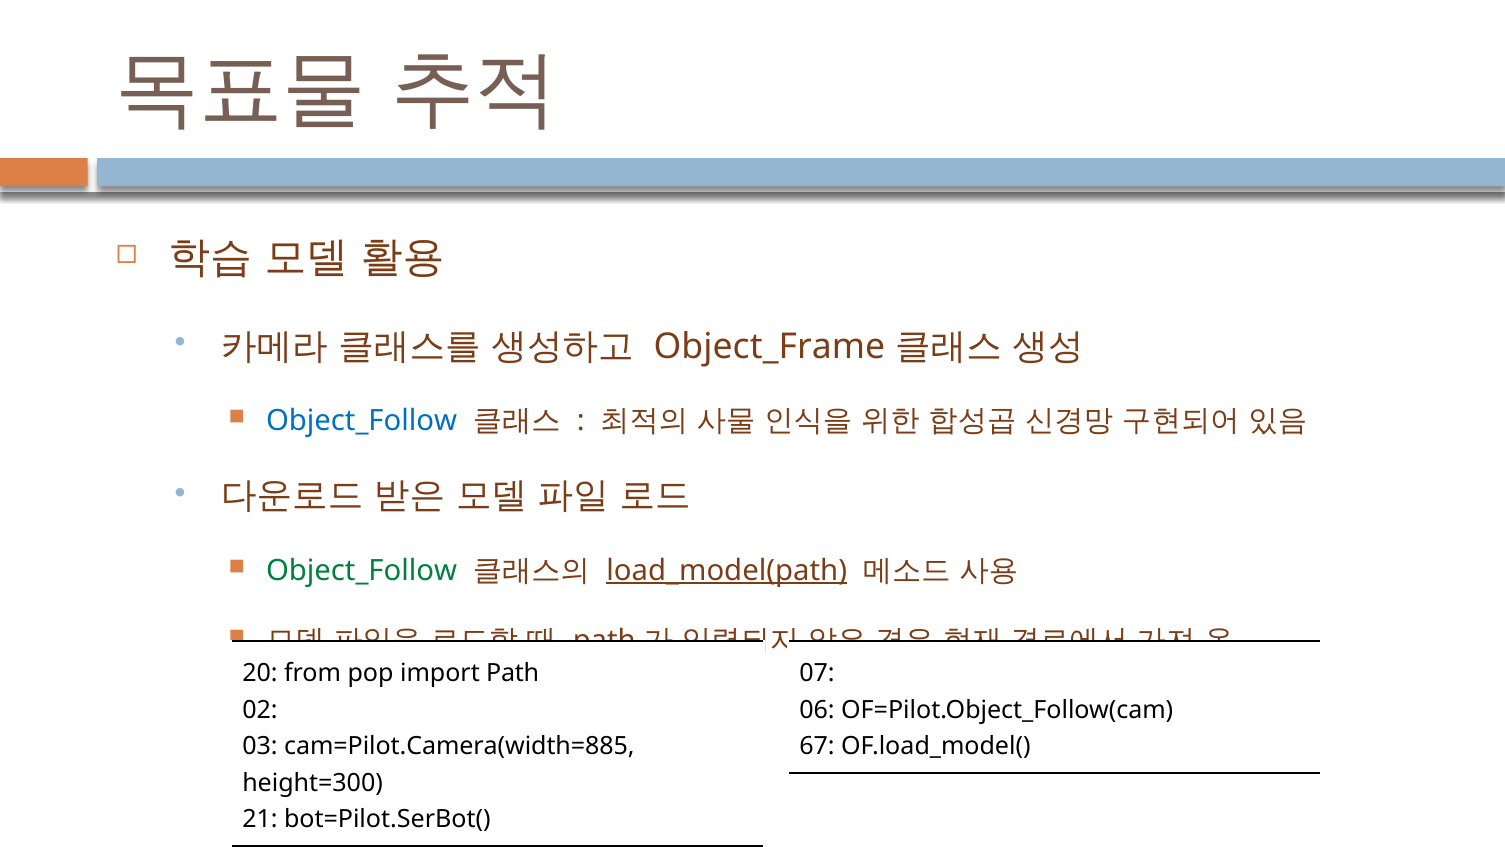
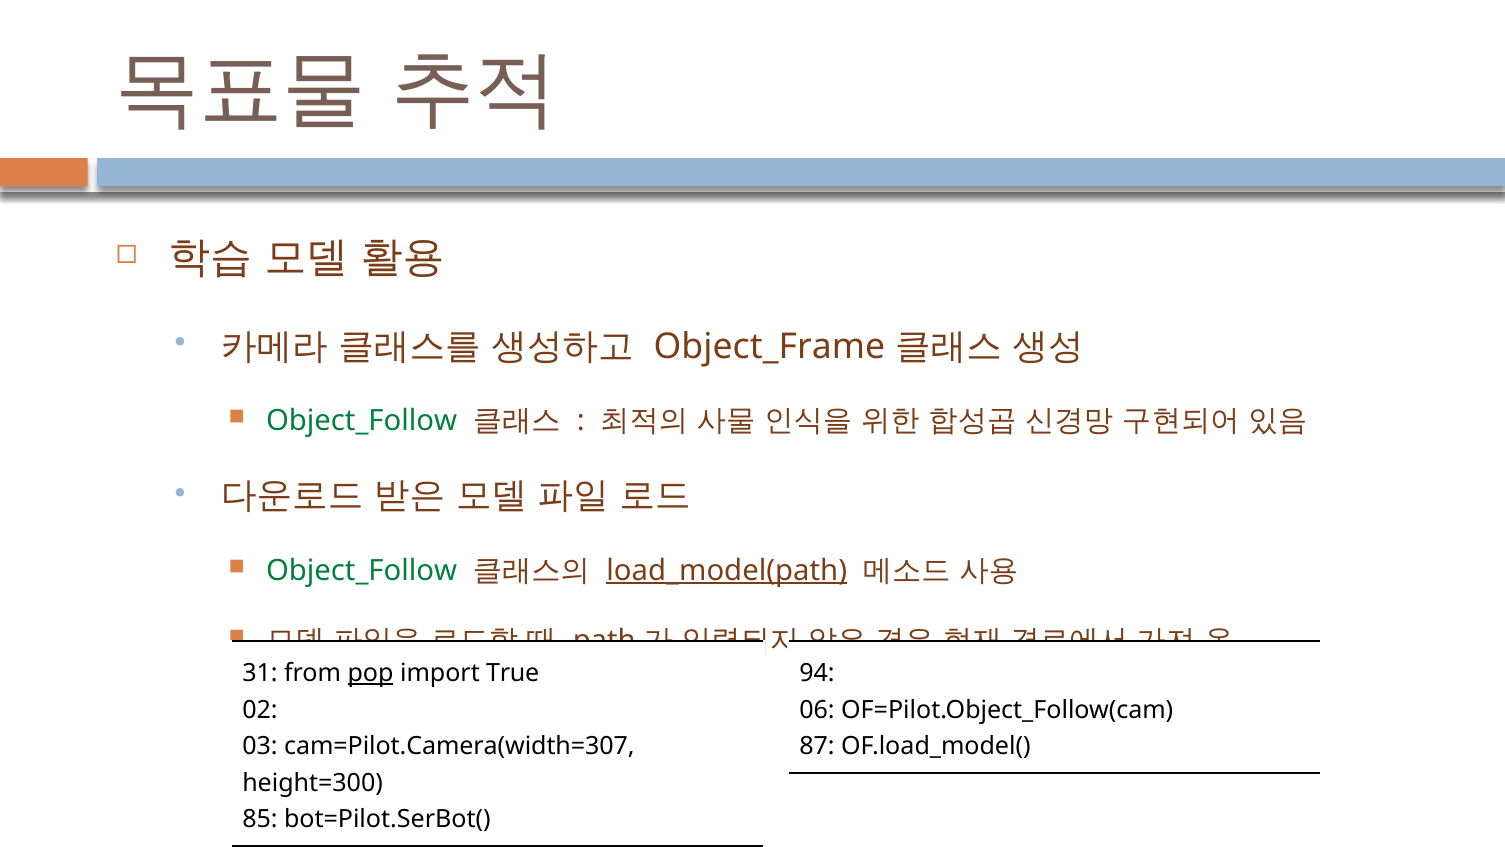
Object_Follow colour: blue -> green (362, 421)
20: 20 -> 31 (260, 673)
pop underline: none -> present (370, 673)
import Path: Path -> True (513, 673)
07: 07 -> 94 (817, 673)
cam=Pilot.Camera(width=885: cam=Pilot.Camera(width=885 -> cam=Pilot.Camera(width=307 (459, 746)
67: 67 -> 87 (817, 746)
21: 21 -> 85 (260, 819)
